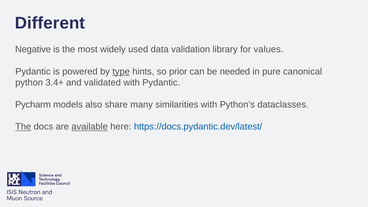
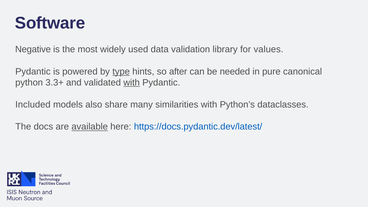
Different: Different -> Software (50, 23)
prior: prior -> after (178, 72)
3.4+: 3.4+ -> 3.3+ (55, 83)
with underline: none -> present (132, 83)
Pycharm: Pycharm -> Included (33, 105)
The underline: present -> none (23, 127)
